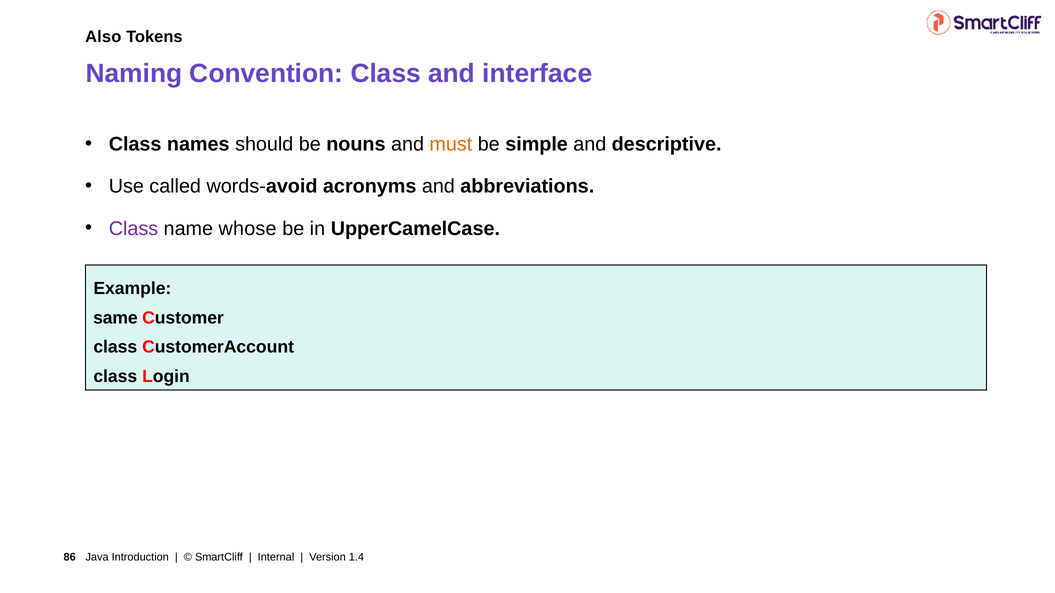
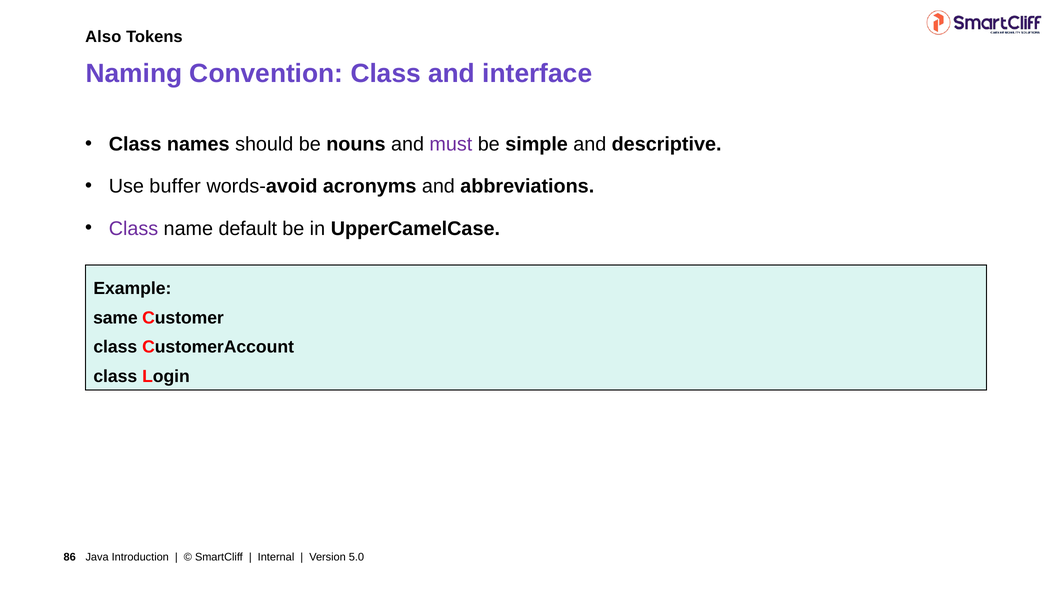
must colour: orange -> purple (451, 144)
called: called -> buffer (175, 186)
whose: whose -> default (248, 229)
1.4: 1.4 -> 5.0 (356, 557)
